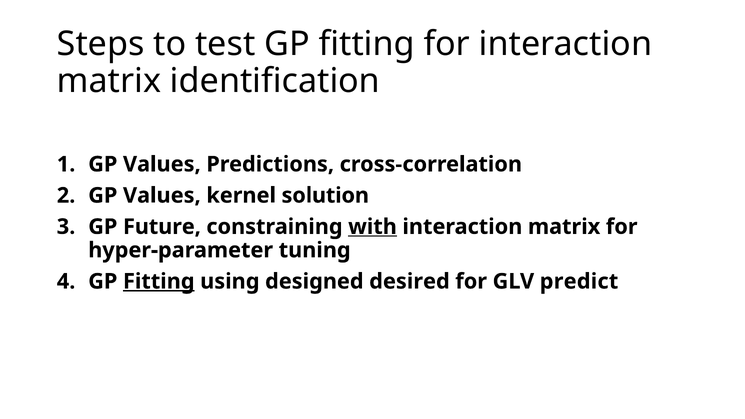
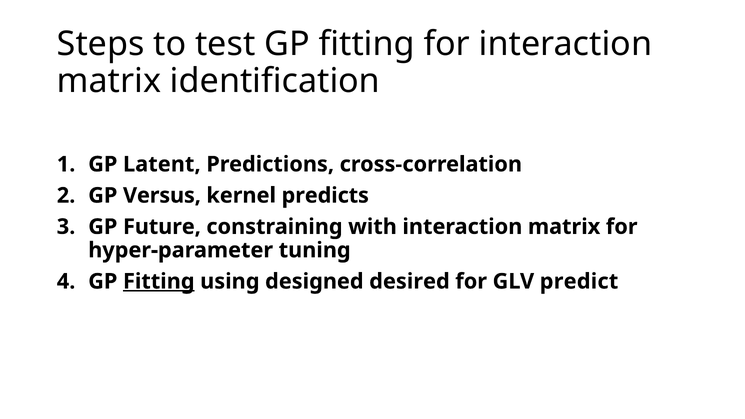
Values: Values -> Latent (162, 164)
Values: Values -> Versus (162, 196)
solution: solution -> predicts (325, 196)
with underline: present -> none (373, 227)
